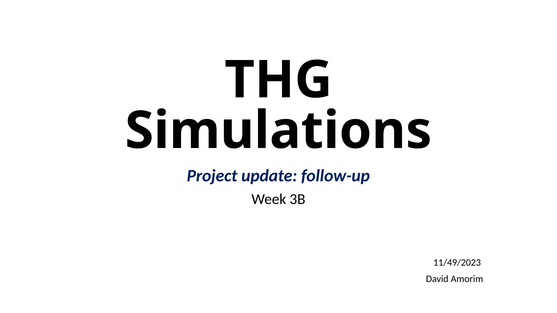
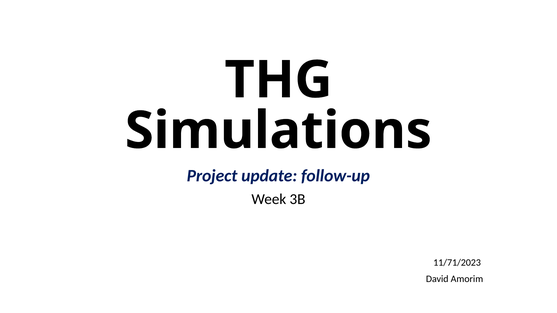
11/49/2023: 11/49/2023 -> 11/71/2023 (457, 263)
